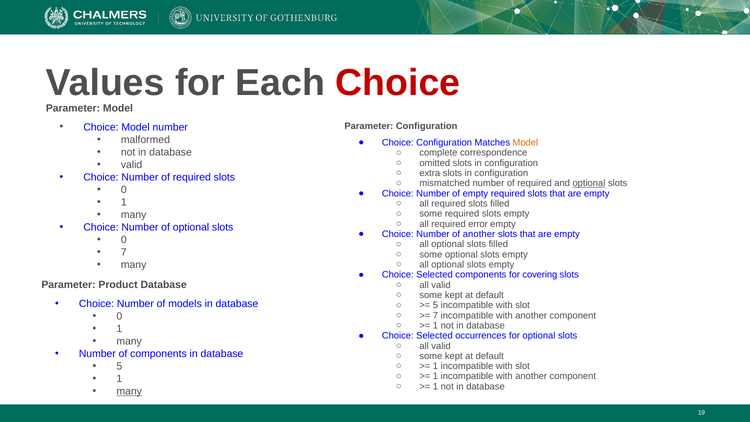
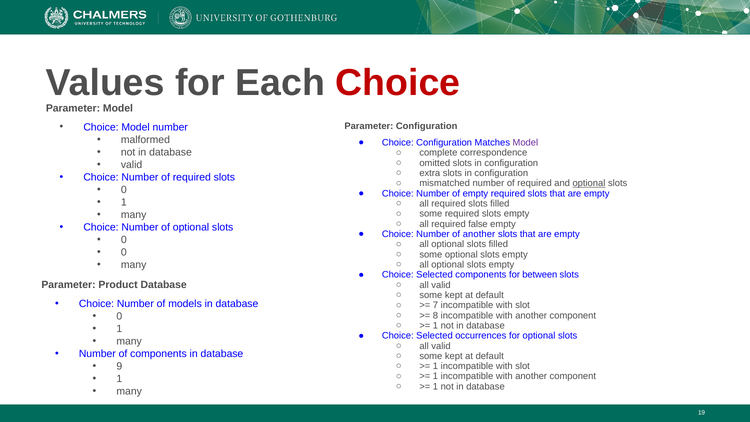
Model colour: orange -> purple (525, 143)
error: error -> false (478, 224)
7: 7 -> 0 (124, 252)
covering: covering -> between (540, 275)
5: 5 -> 7 (435, 305)
7: 7 -> 8 (435, 315)
5: 5 -> 9 (119, 366)
many underline: present -> none (129, 391)
